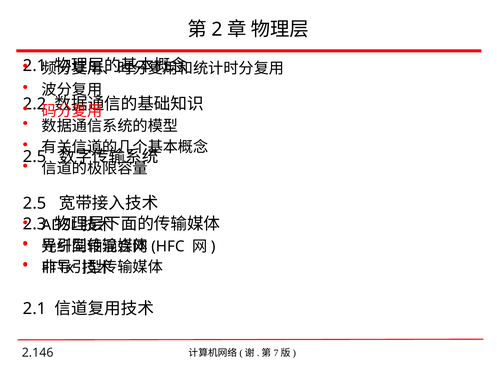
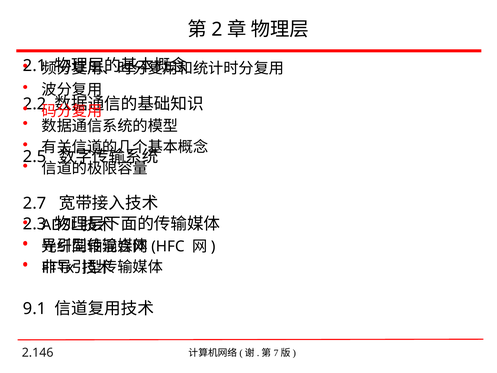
2.5: 2.5 -> 2.7 (35, 203)
2.1: 2.1 -> 9.1 (35, 309)
